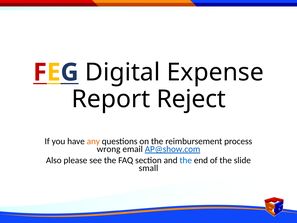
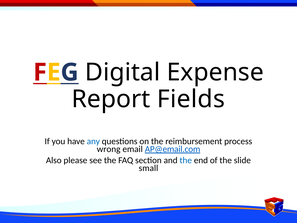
Reject: Reject -> Fields (191, 99)
any colour: orange -> blue (93, 141)
AP@show.com: AP@show.com -> AP@email.com (173, 149)
